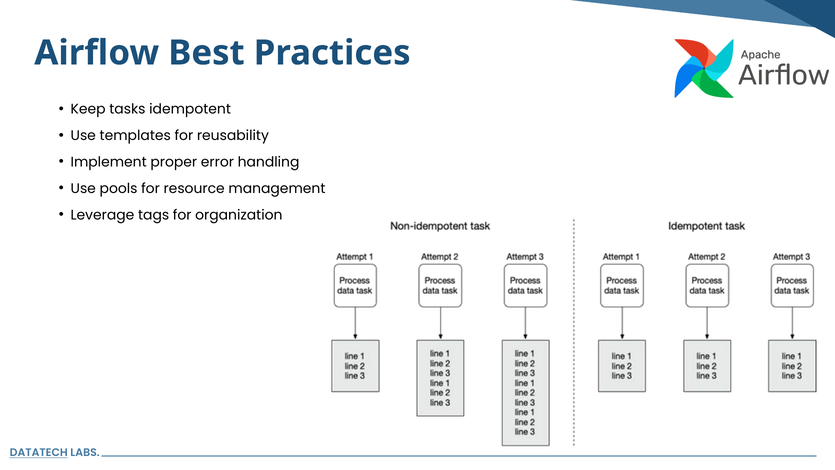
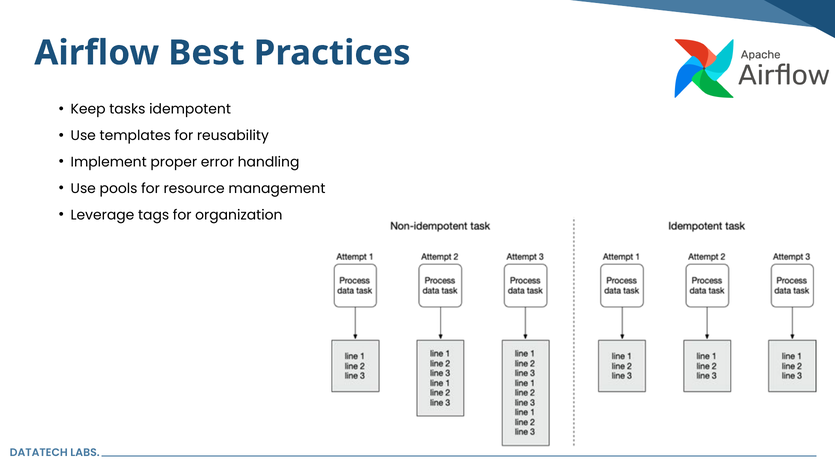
DATATECH underline: present -> none (39, 453)
